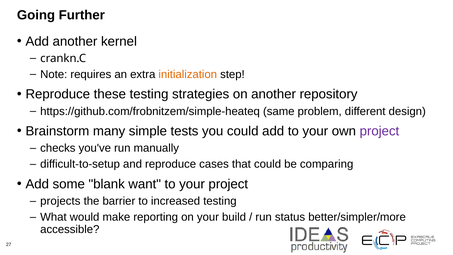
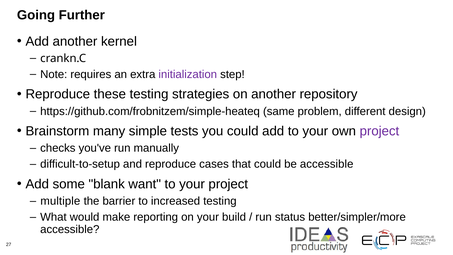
initialization colour: orange -> purple (188, 74)
be comparing: comparing -> accessible (327, 164)
projects: projects -> multiple (60, 201)
